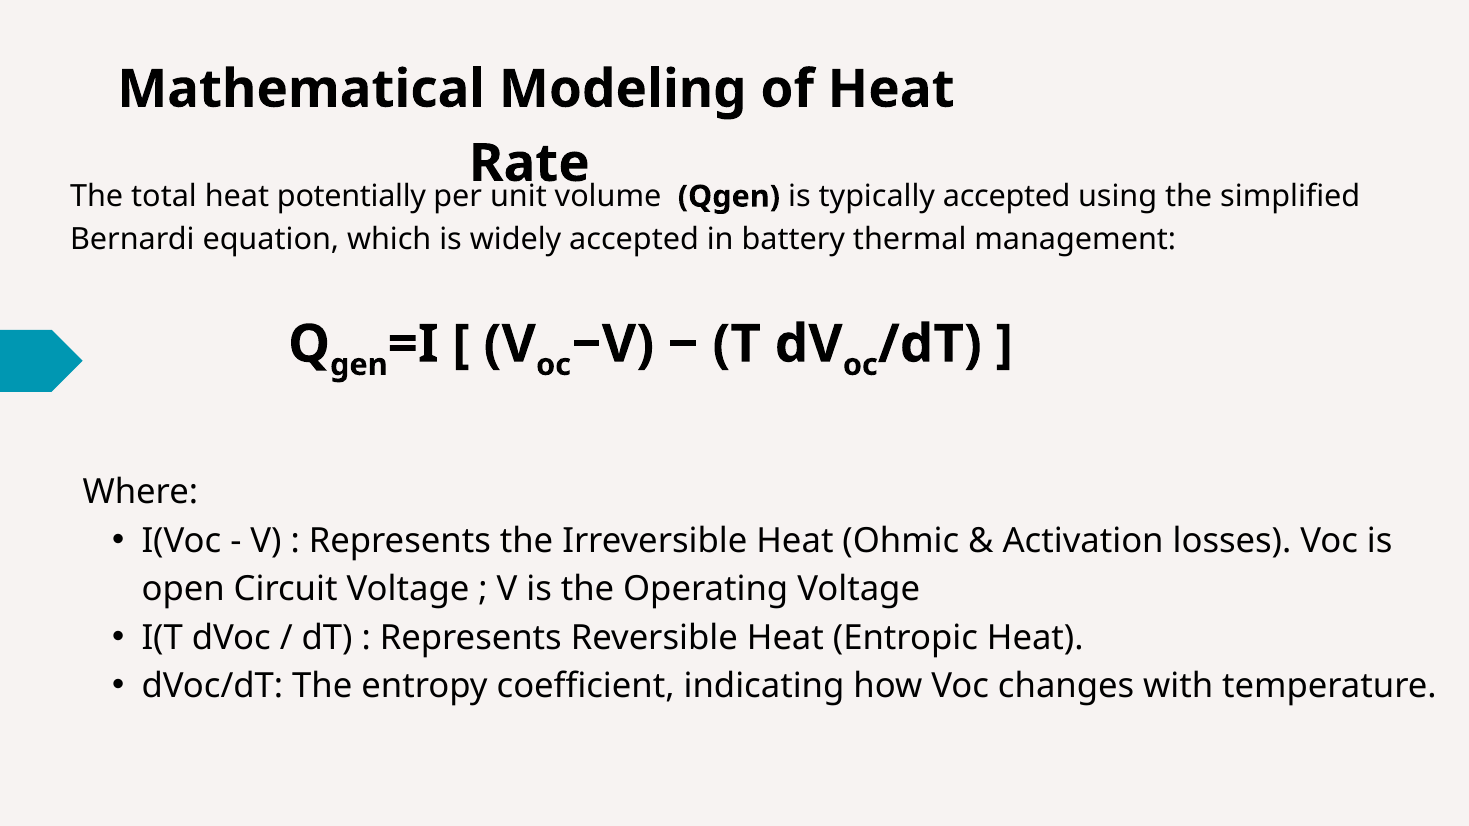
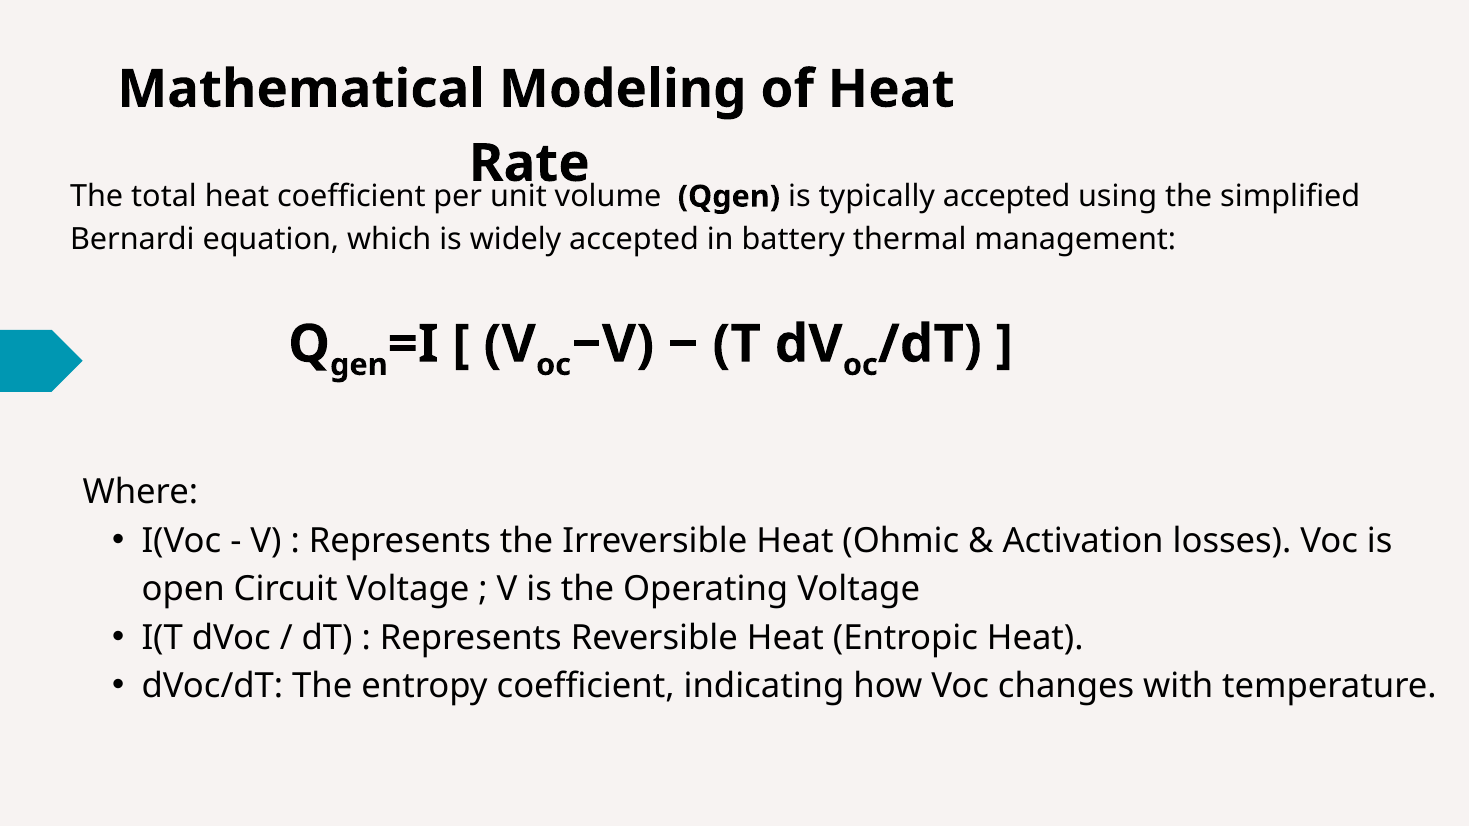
heat potentially: potentially -> coefficient (351, 197)
